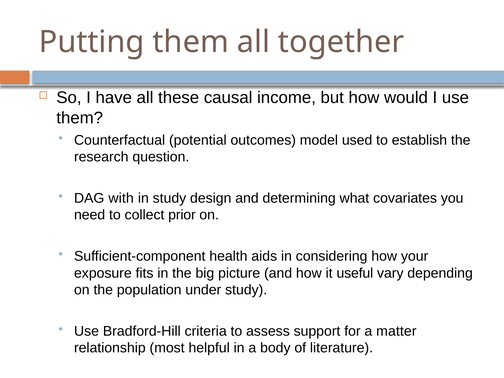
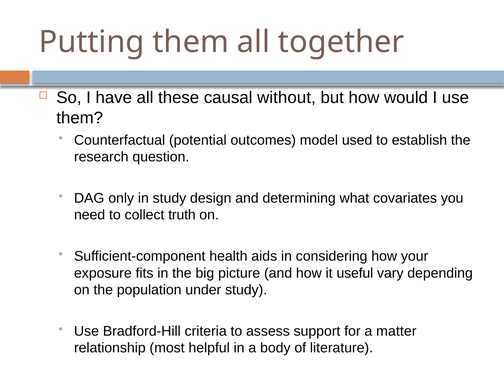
income: income -> without (286, 98)
with: with -> only (121, 198)
prior: prior -> truth (182, 215)
